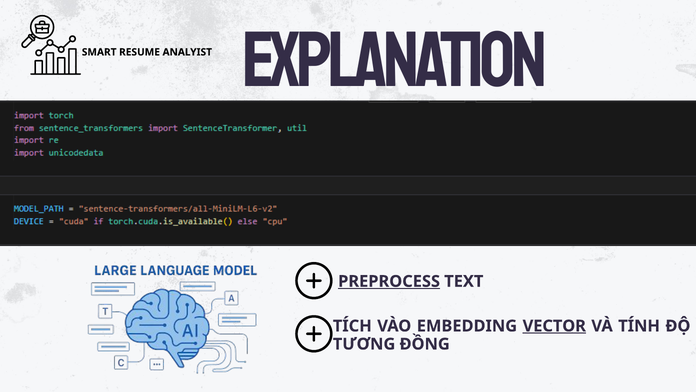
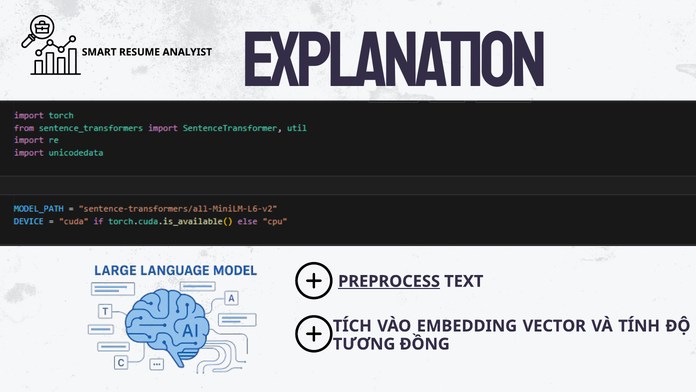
VECTOR underline: present -> none (554, 326)
